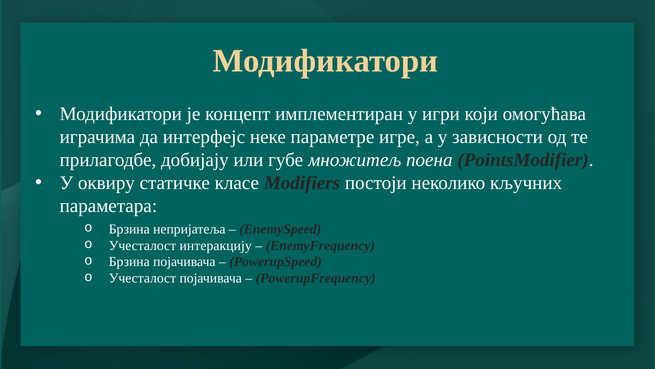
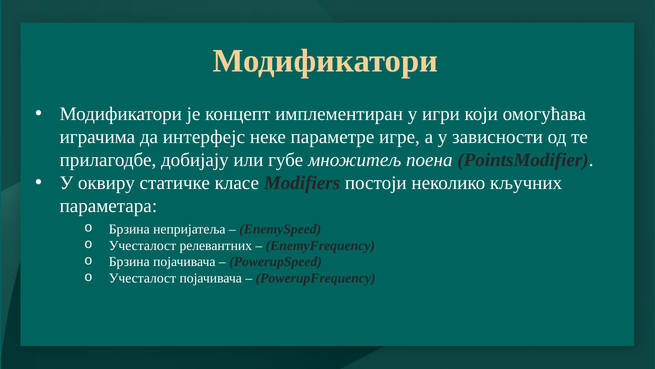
интеракцију: интеракцију -> релевантних (216, 245)
